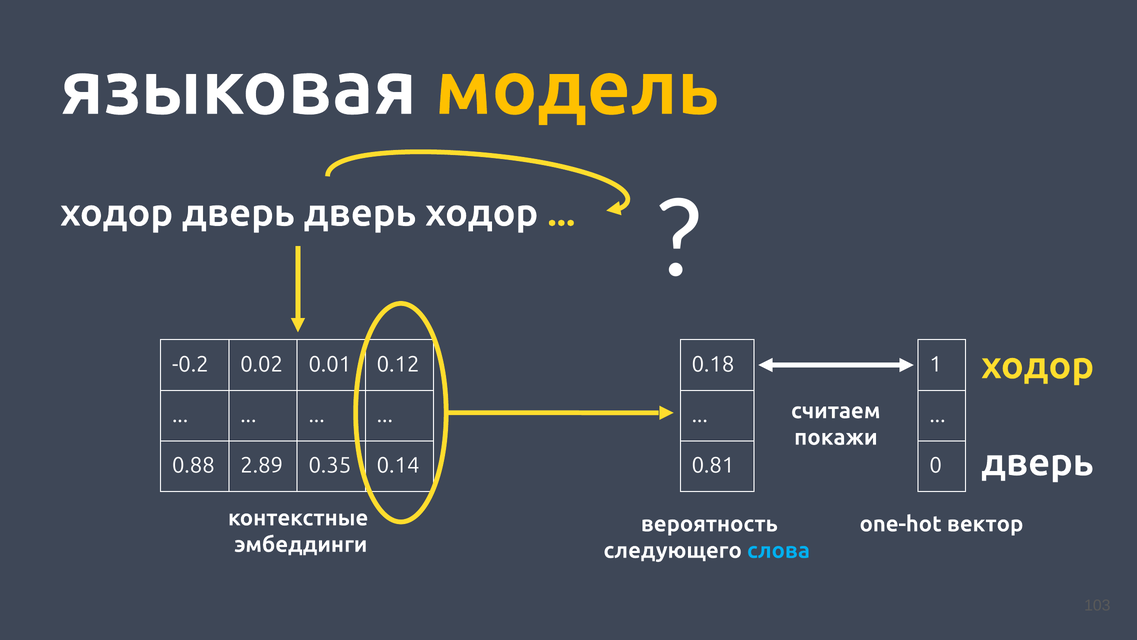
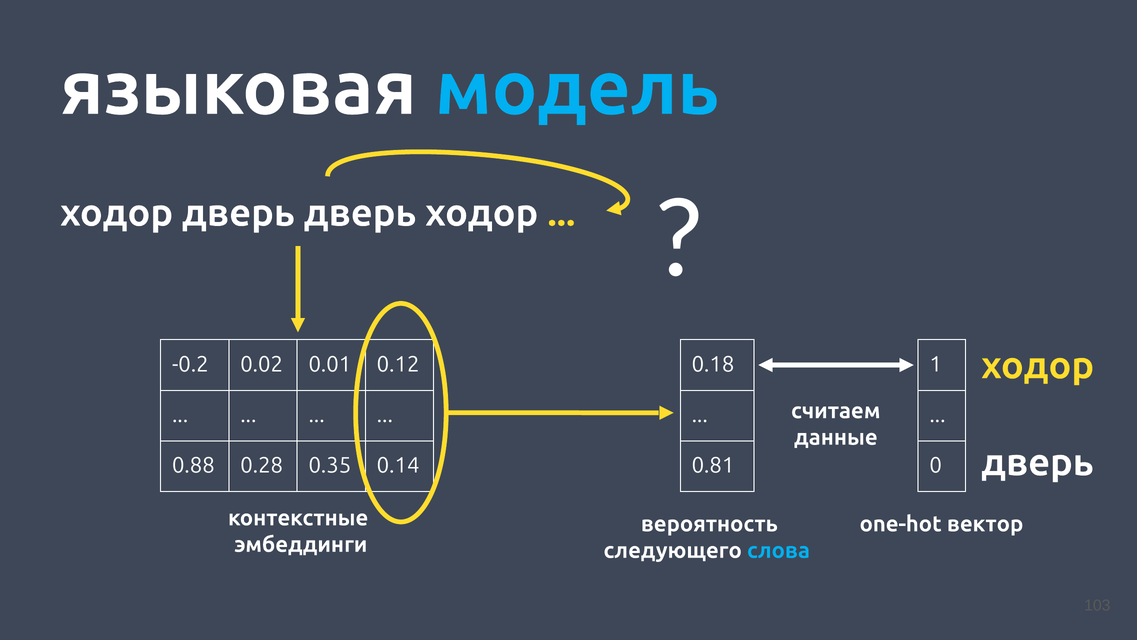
модель colour: yellow -> light blue (577, 89)
покажи: покажи -> данные (836, 437)
2.89: 2.89 -> 0.28 (262, 465)
